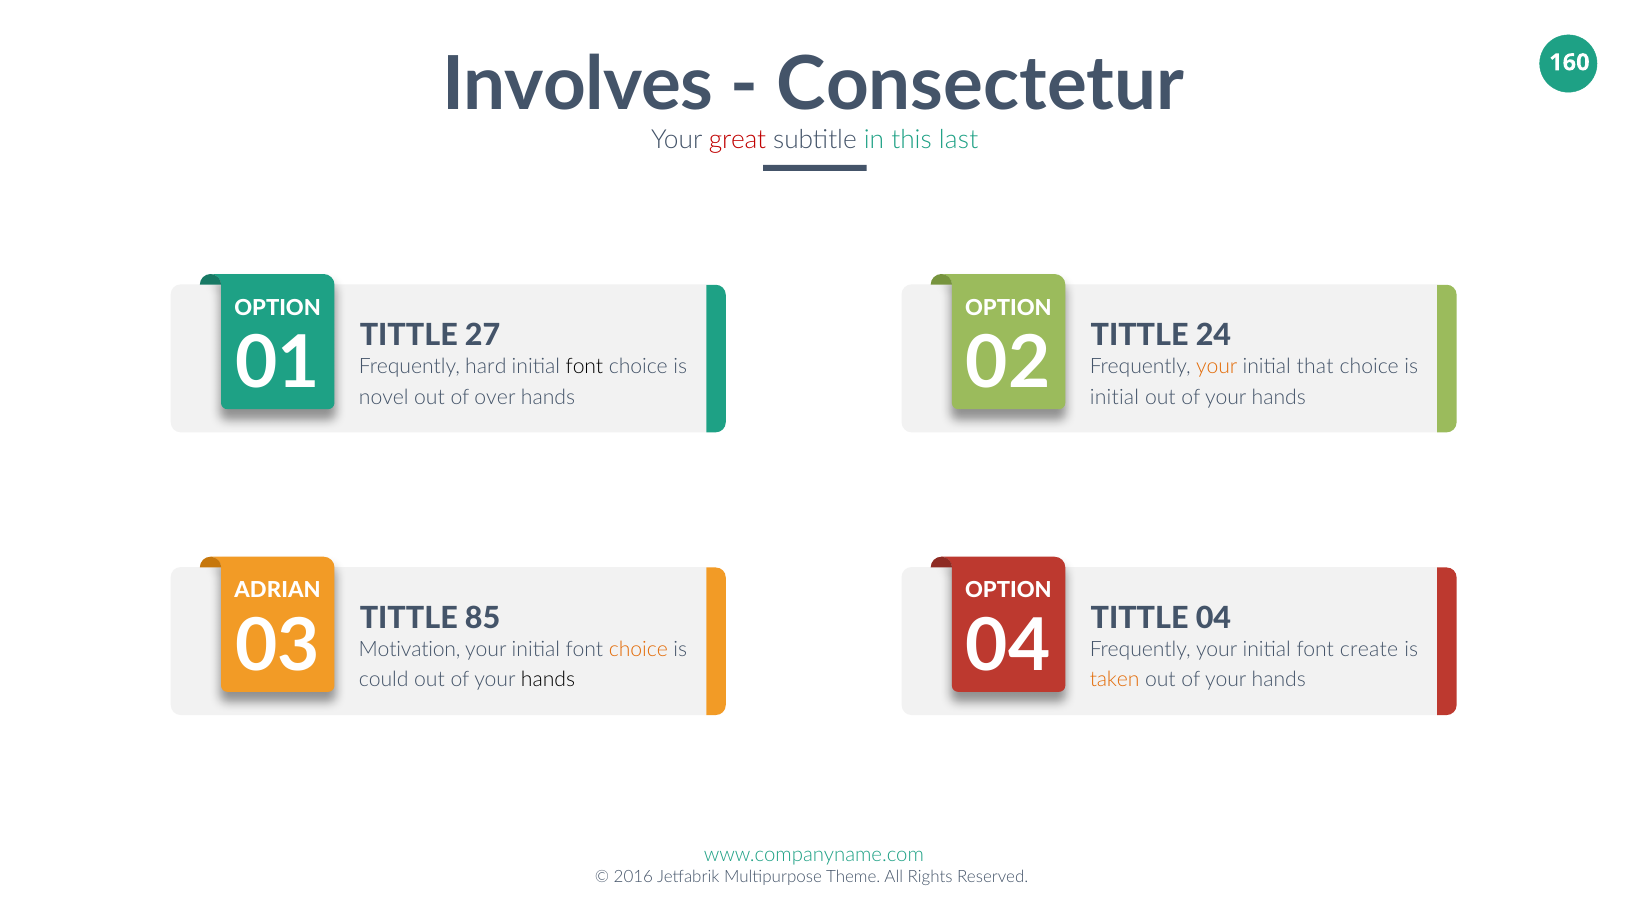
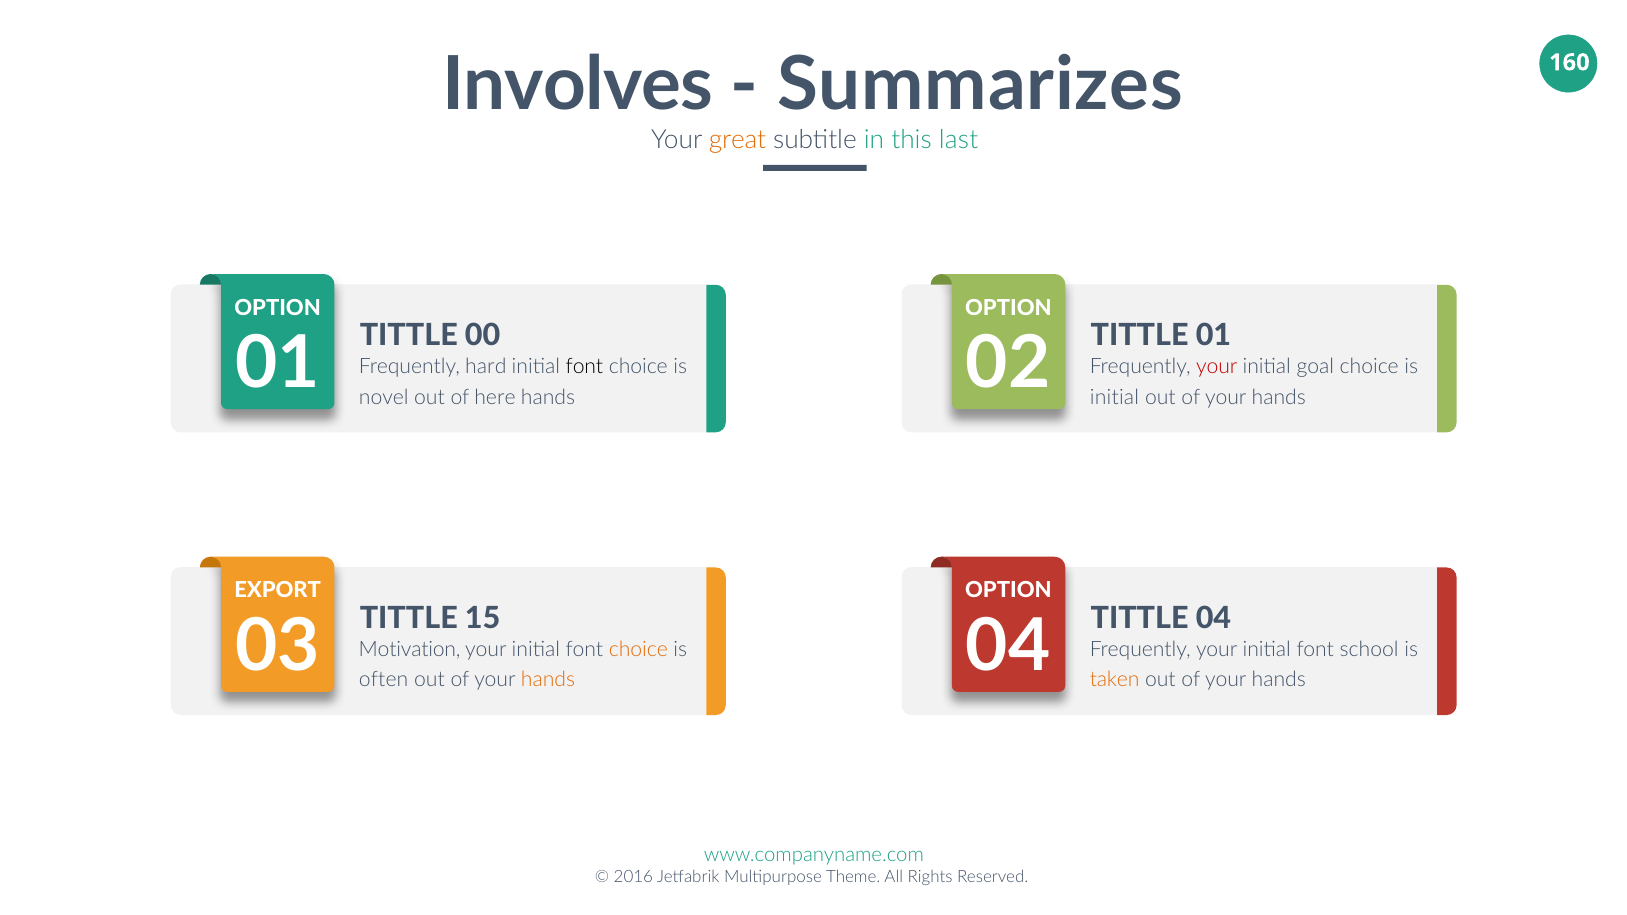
Consectetur: Consectetur -> Summarizes (980, 85)
great colour: red -> orange (738, 140)
27: 27 -> 00 (483, 336)
TITTLE 24: 24 -> 01 (1213, 336)
your colour: orange -> red (1217, 367)
that: that -> goal (1315, 367)
over: over -> here (495, 397)
ADRIAN: ADRIAN -> EXPORT (278, 591)
85: 85 -> 15 (483, 618)
create: create -> school (1369, 649)
could: could -> often (384, 680)
hands colour: black -> orange (548, 680)
